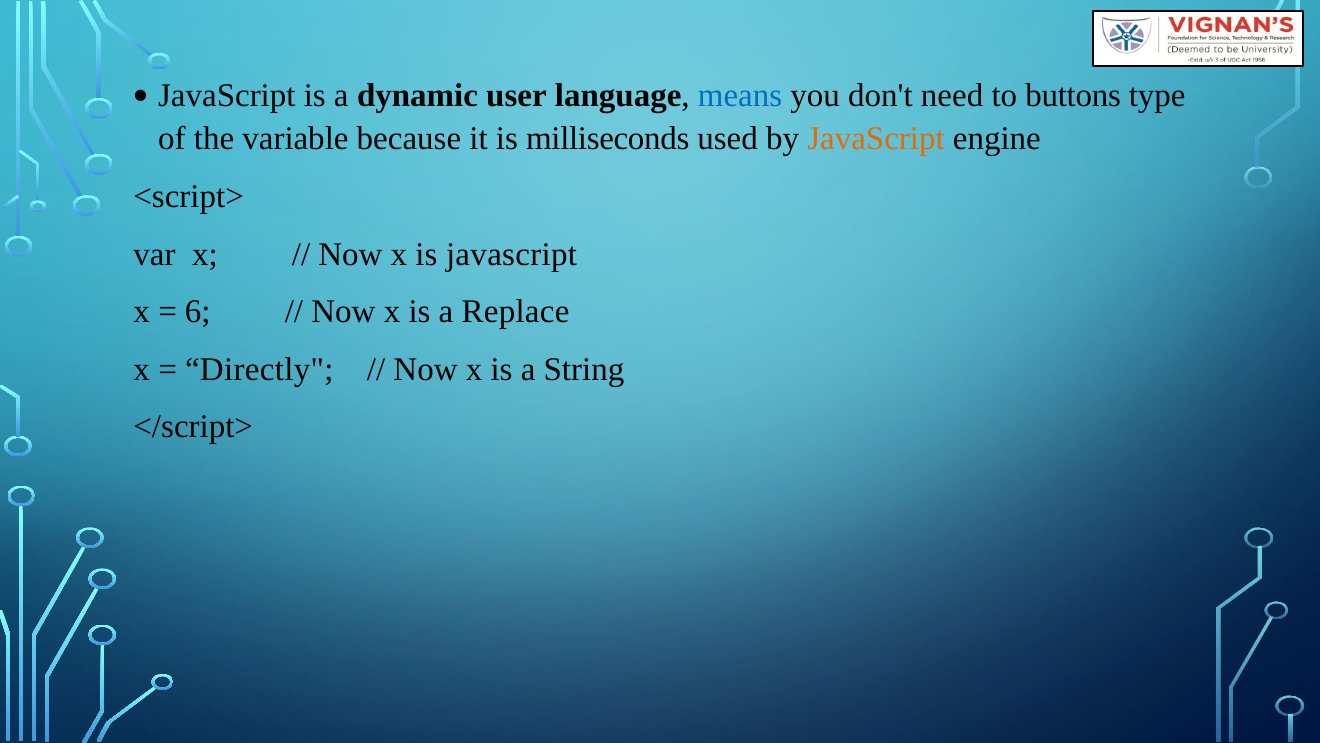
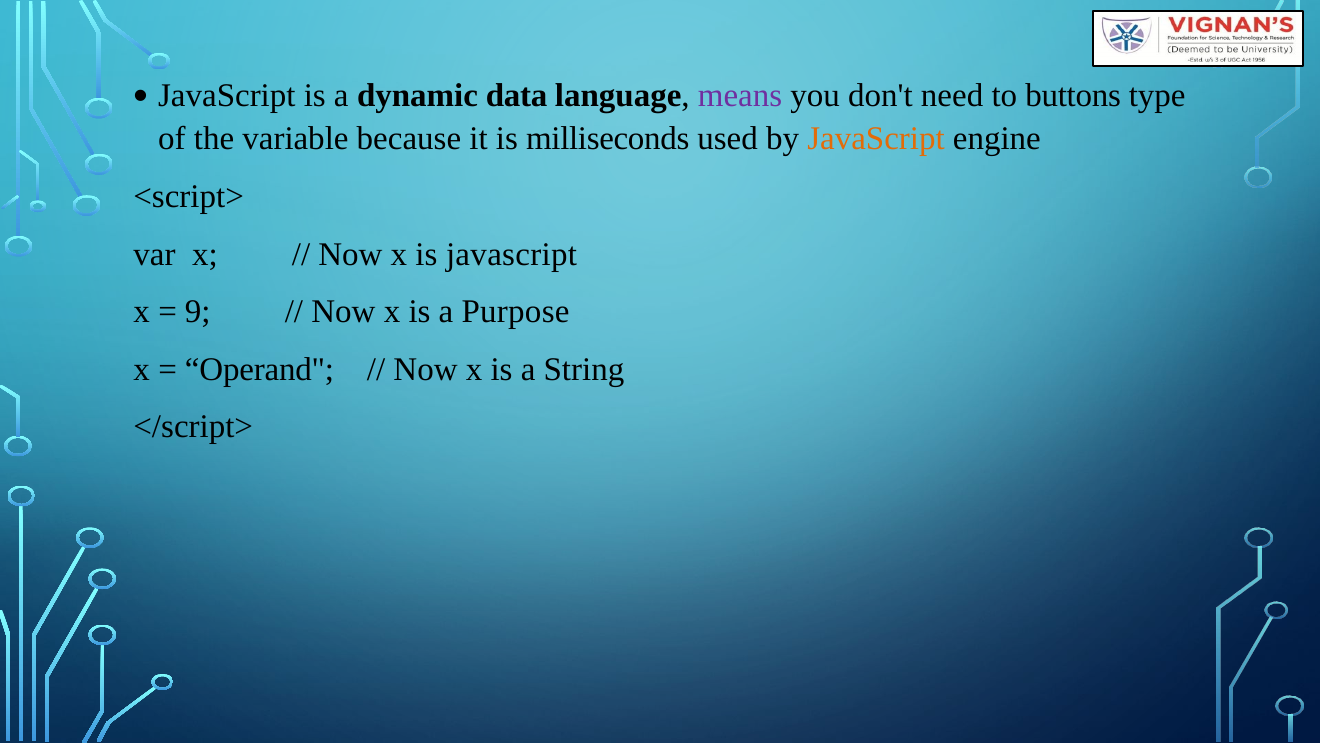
user: user -> data (517, 95)
means colour: blue -> purple (740, 95)
6: 6 -> 9 (198, 312)
Replace: Replace -> Purpose (516, 312)
Directly: Directly -> Operand (260, 369)
